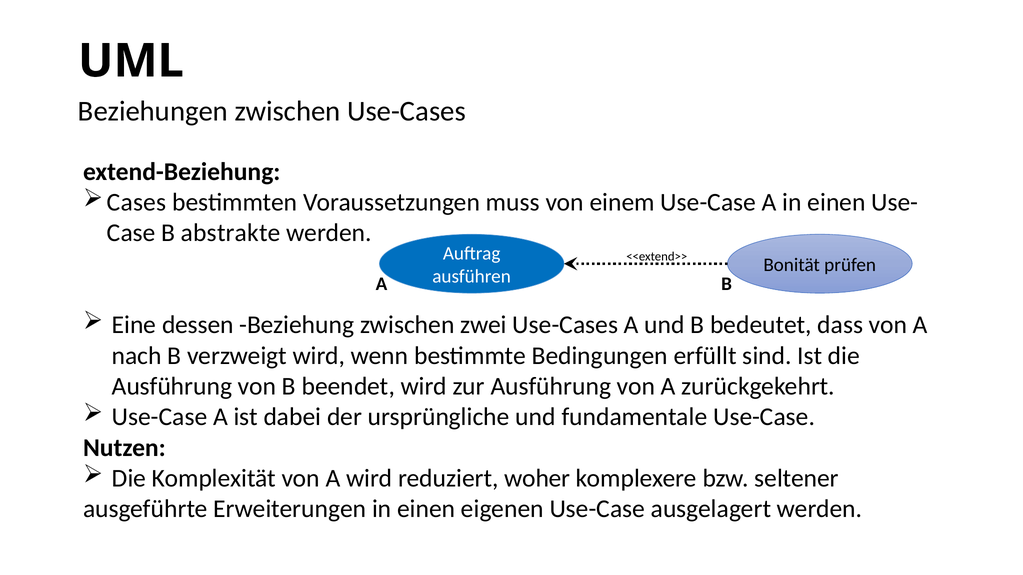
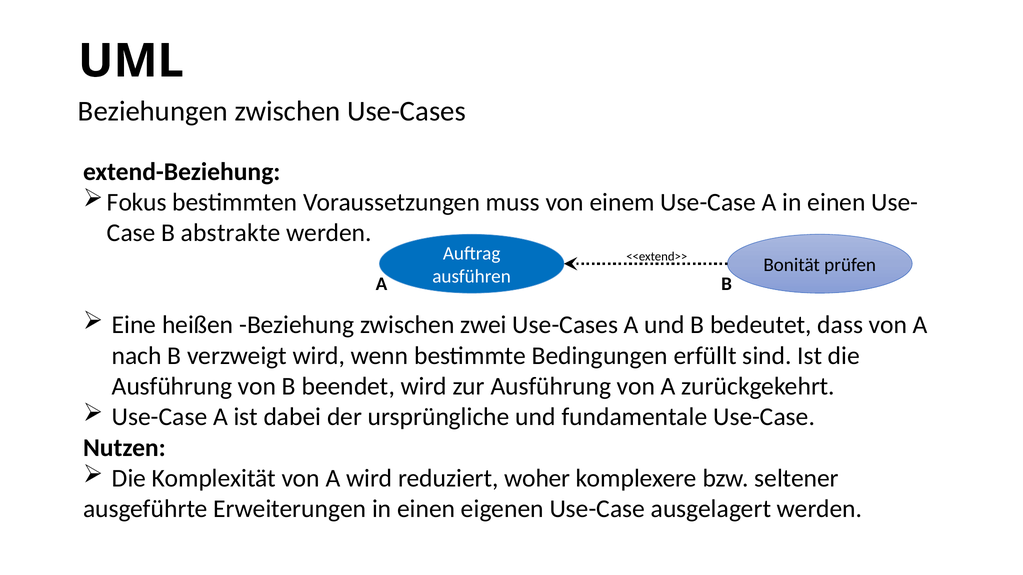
Cases: Cases -> Fokus (137, 202)
dessen: dessen -> heißen (198, 325)
